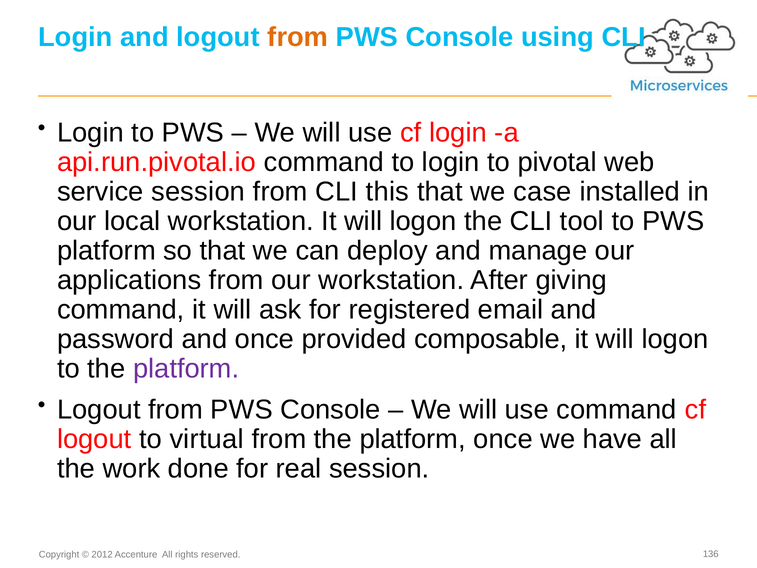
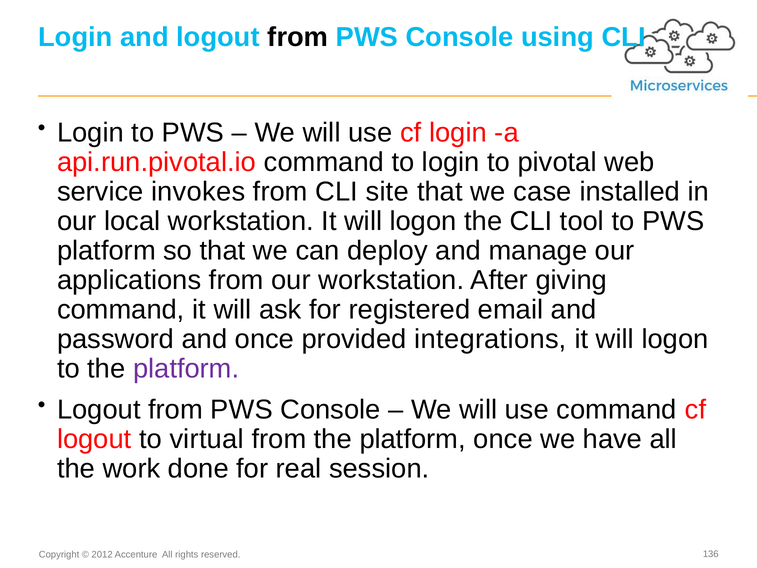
from colour: orange -> black (298, 37)
service session: session -> invokes (198, 192)
this: this -> site (387, 192)
composable: composable -> integrations (490, 339)
